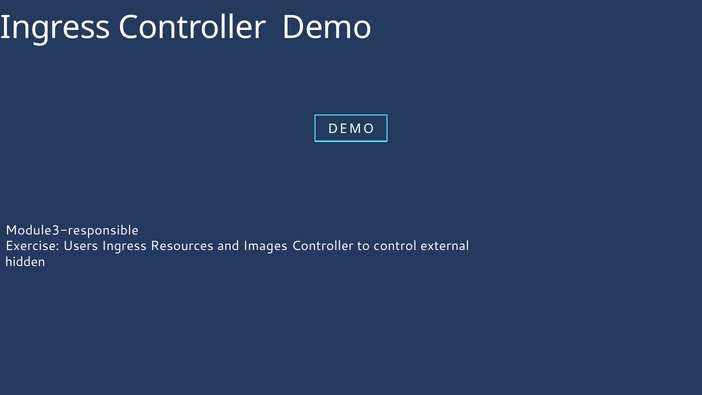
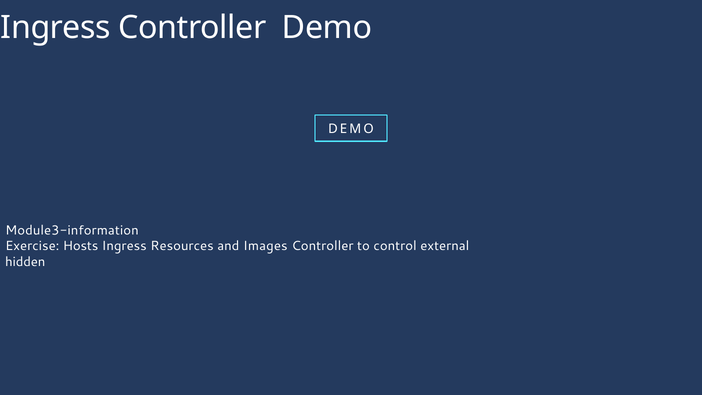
Module3-responsible: Module3-responsible -> Module3-information (72, 230)
Users: Users -> Hosts (81, 246)
